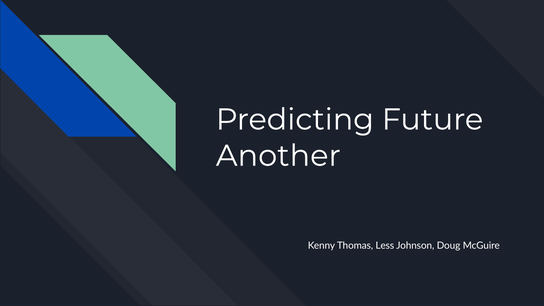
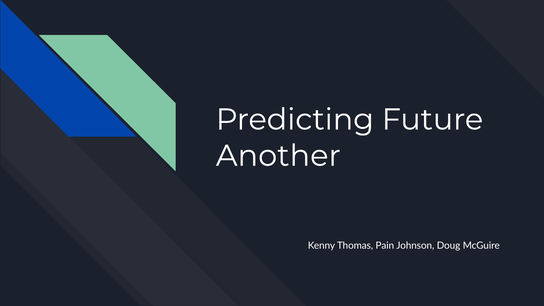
Less: Less -> Pain (385, 246)
